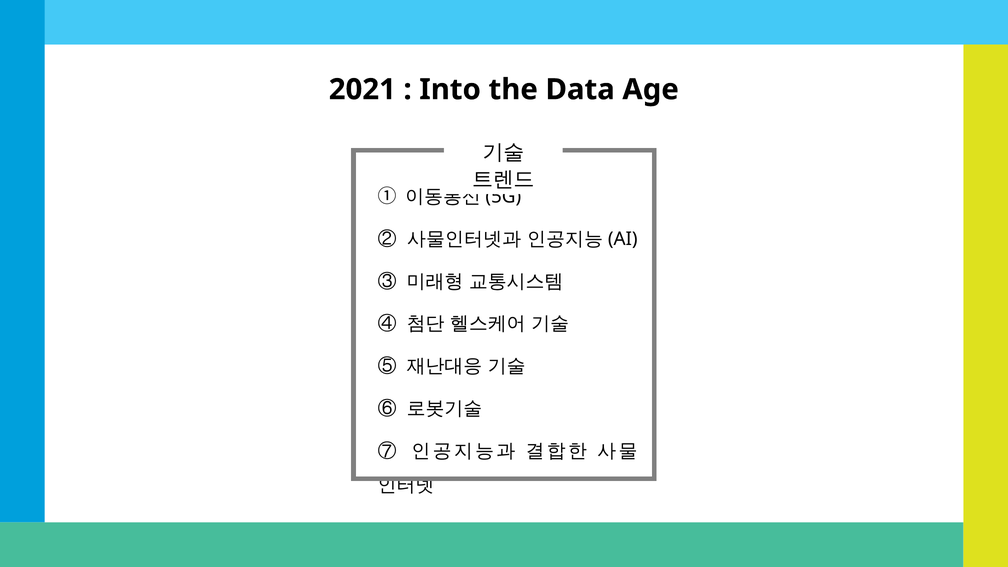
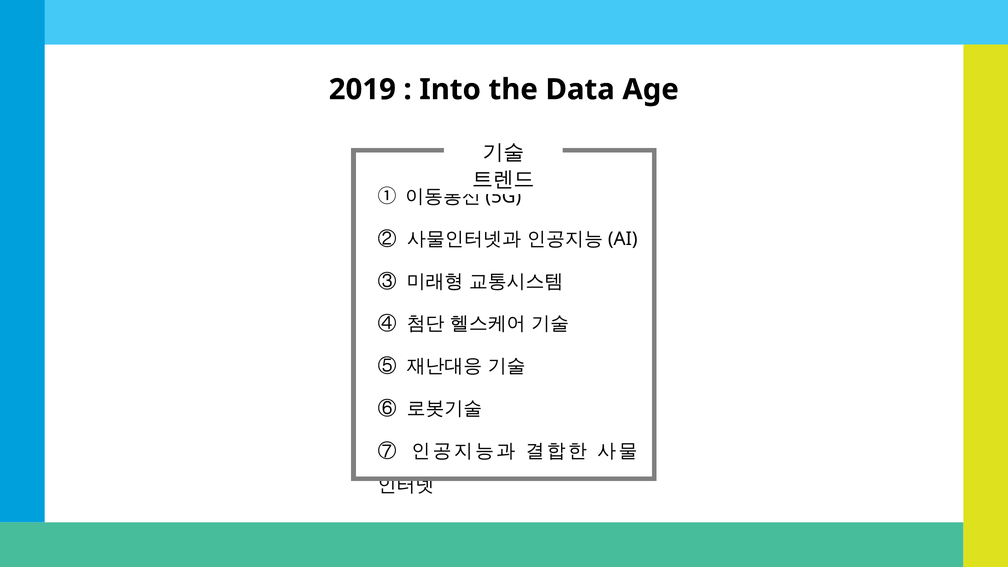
2021: 2021 -> 2019 (362, 90)
